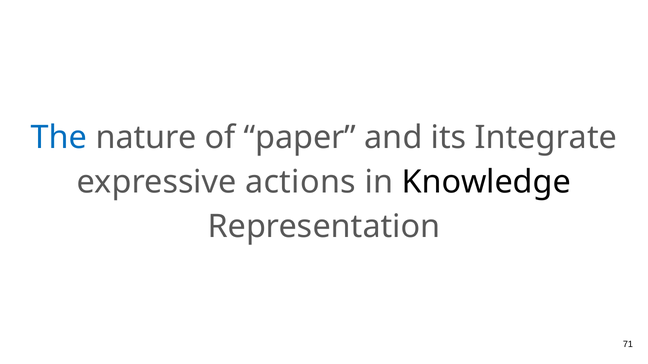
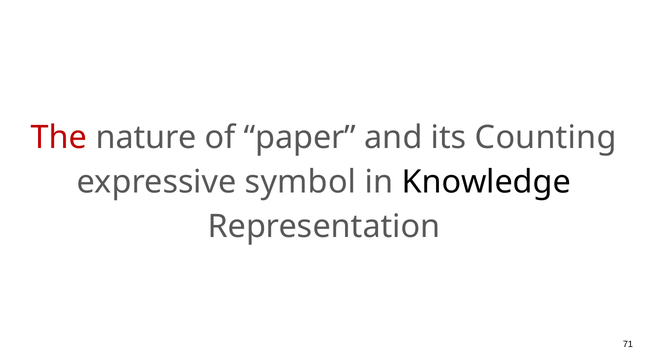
The colour: blue -> red (59, 138)
Integrate: Integrate -> Counting (546, 138)
actions: actions -> symbol (301, 182)
